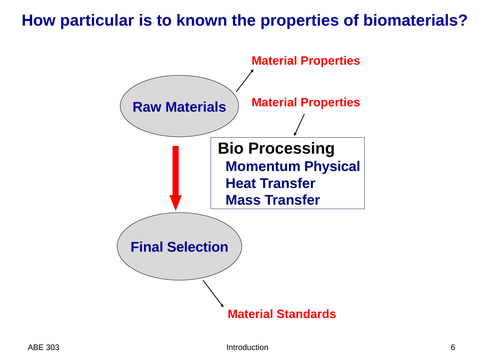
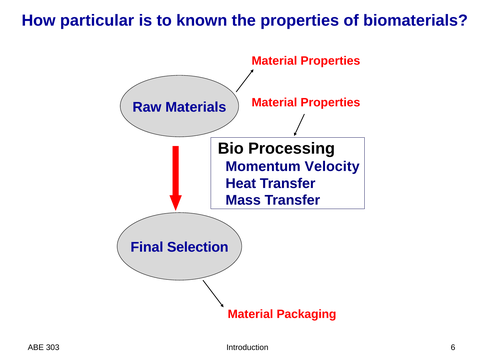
Physical: Physical -> Velocity (332, 167)
Standards: Standards -> Packaging (306, 315)
